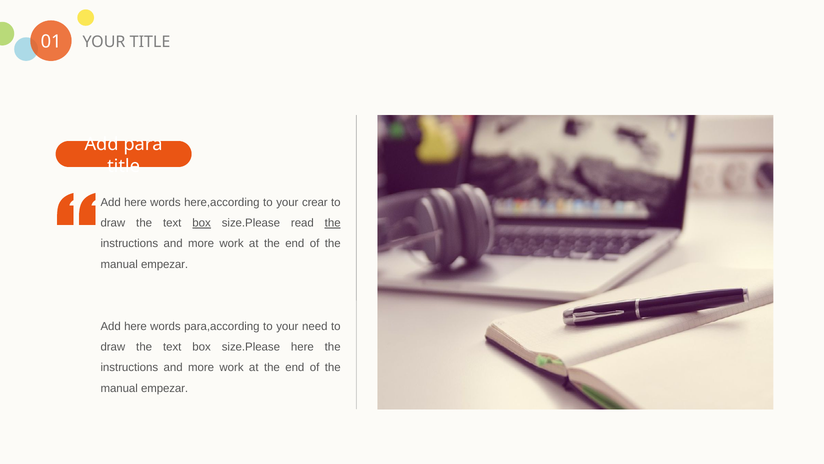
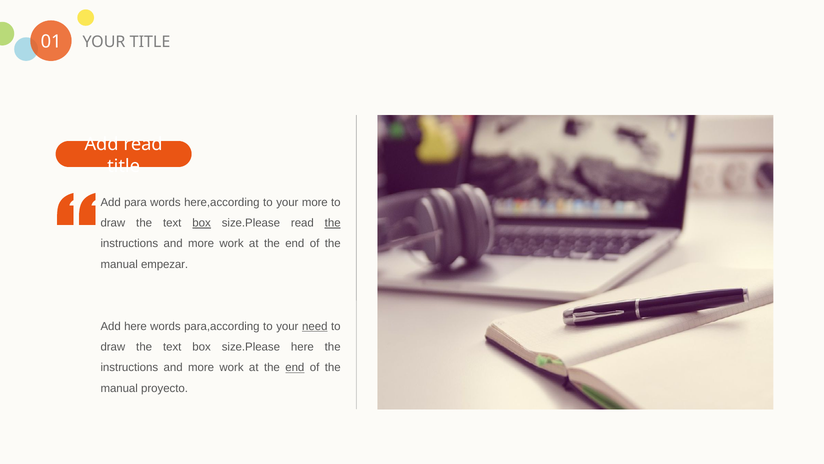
Add para: para -> read (143, 144)
here: here -> para (136, 202)
your crear: crear -> more (315, 202)
need underline: none -> present (315, 326)
end underline: none -> present (295, 367)
empezar: empezar -> proyecto (165, 388)
